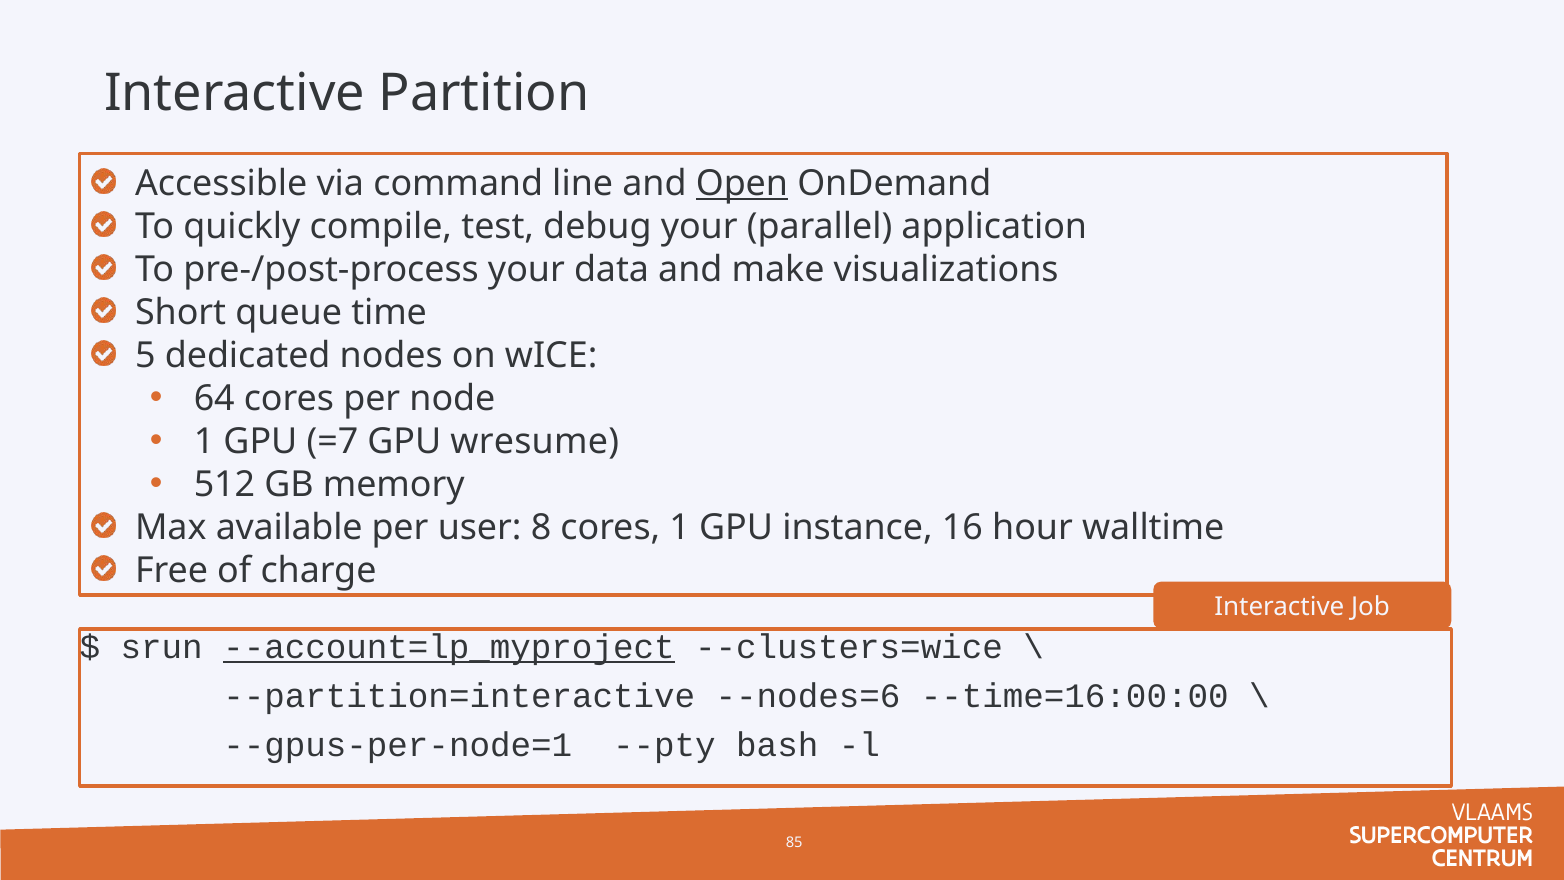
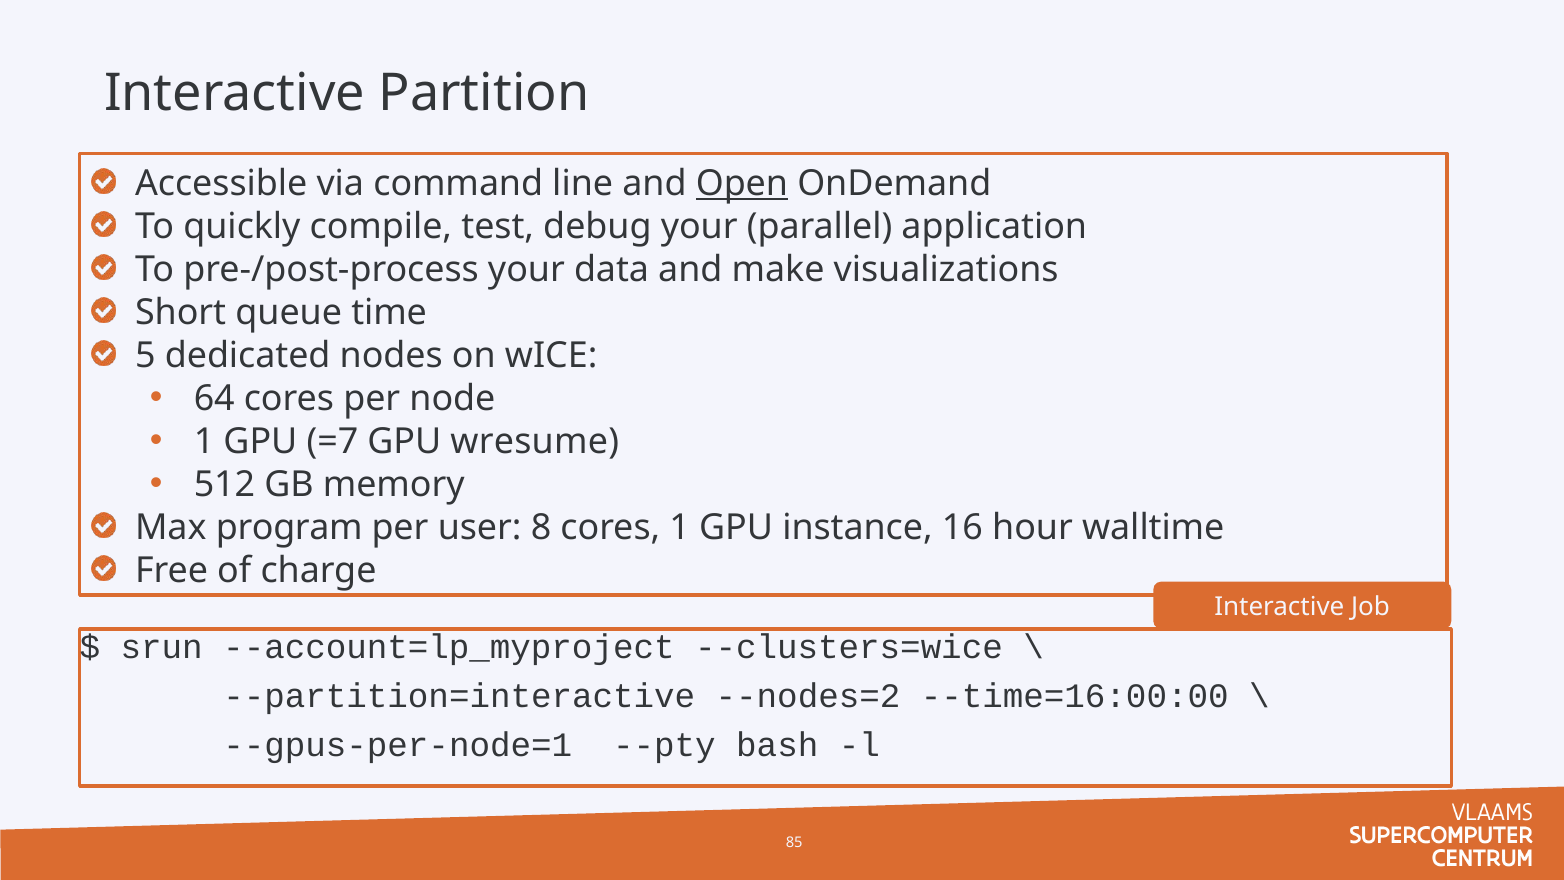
available: available -> program (289, 527)
--account=lp_myproject underline: present -> none (449, 647)
--nodes=6: --nodes=6 -> --nodes=2 (808, 696)
